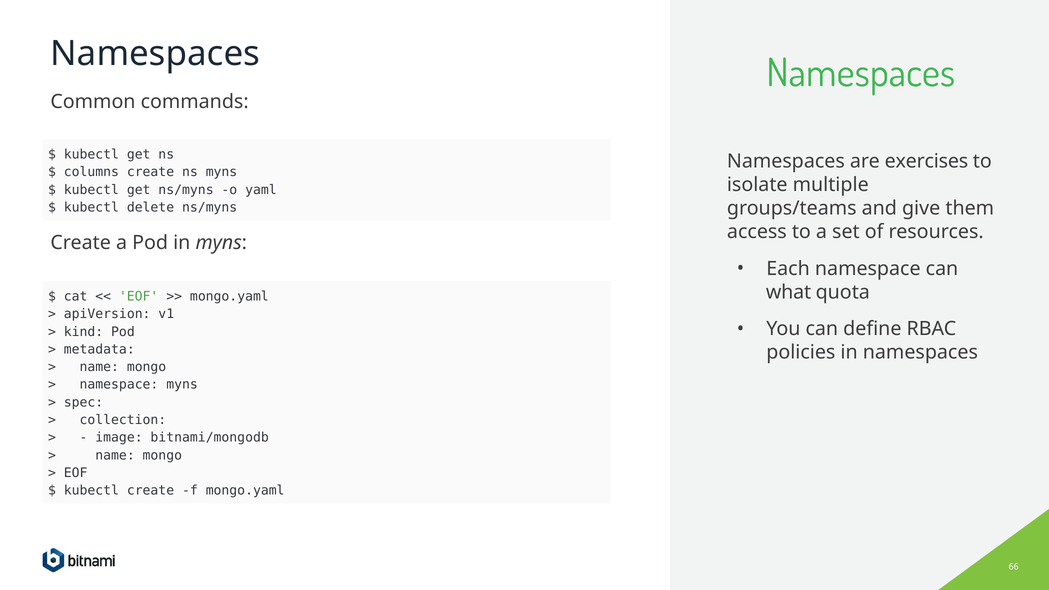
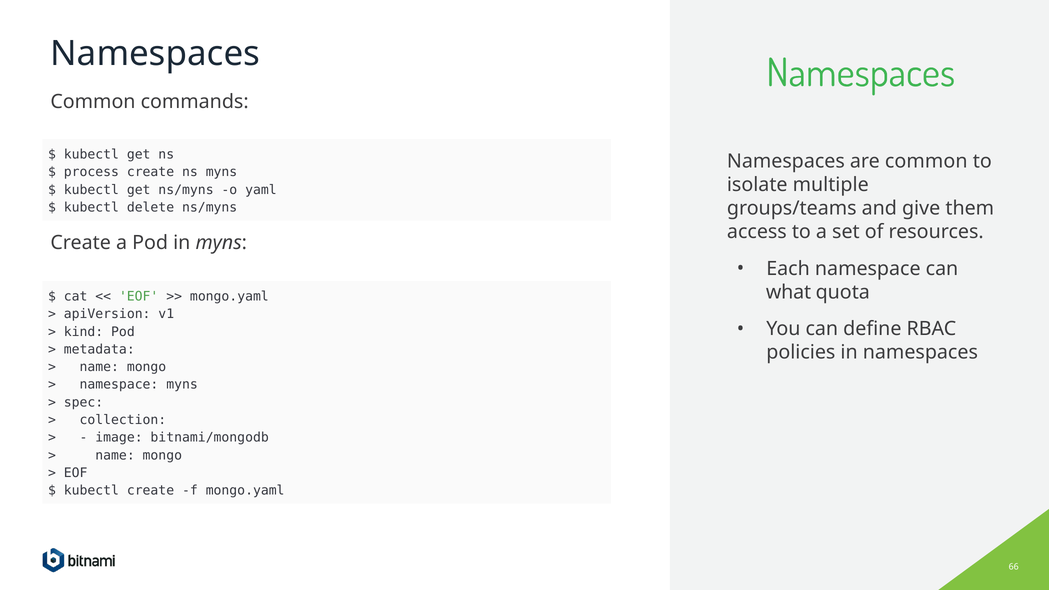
are exercises: exercises -> common (926, 161)
columns: columns -> process (91, 172)
